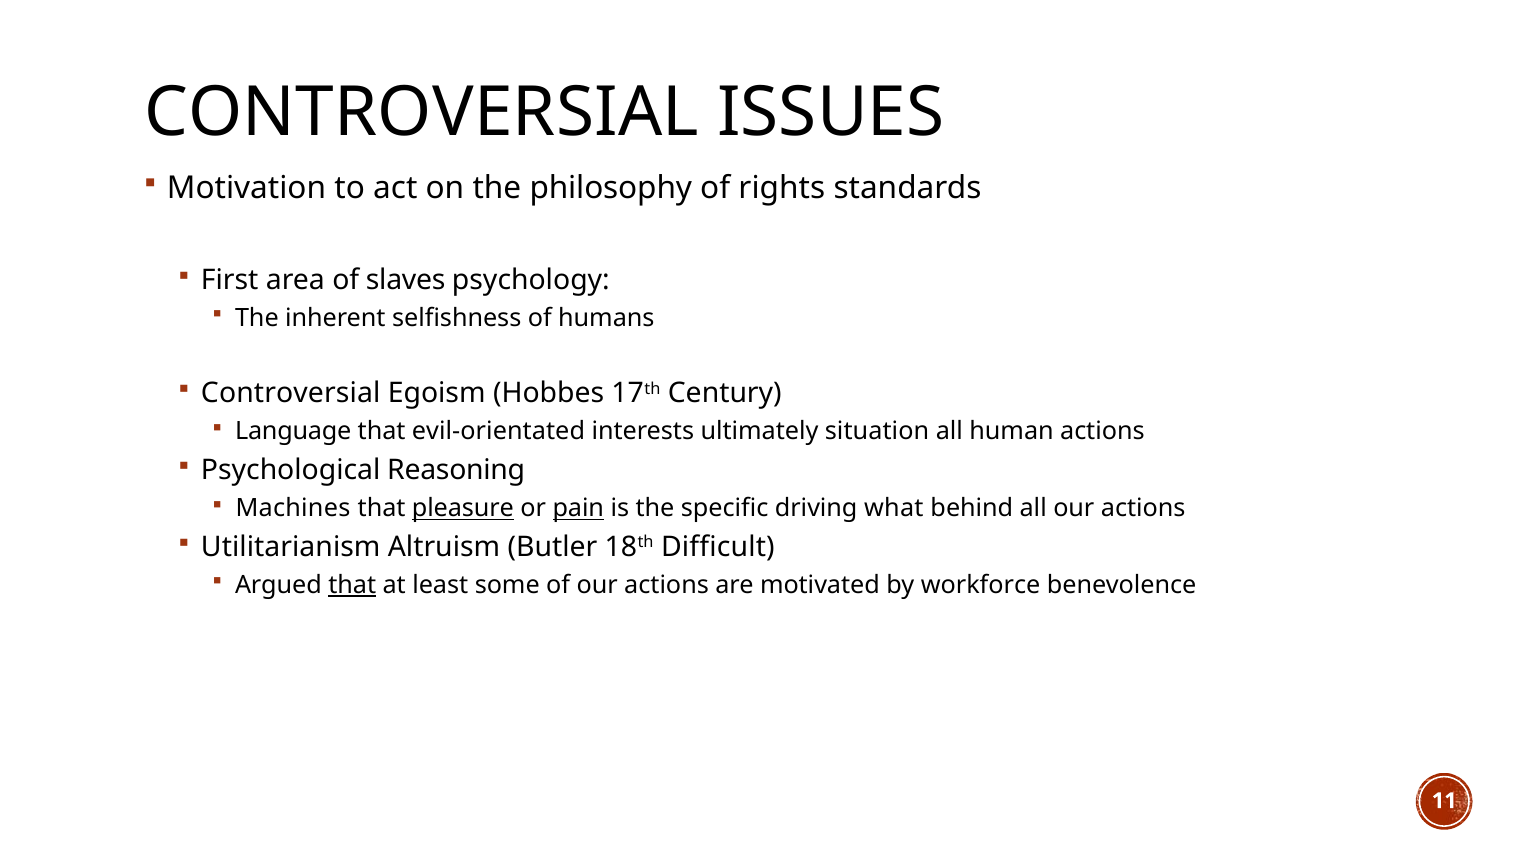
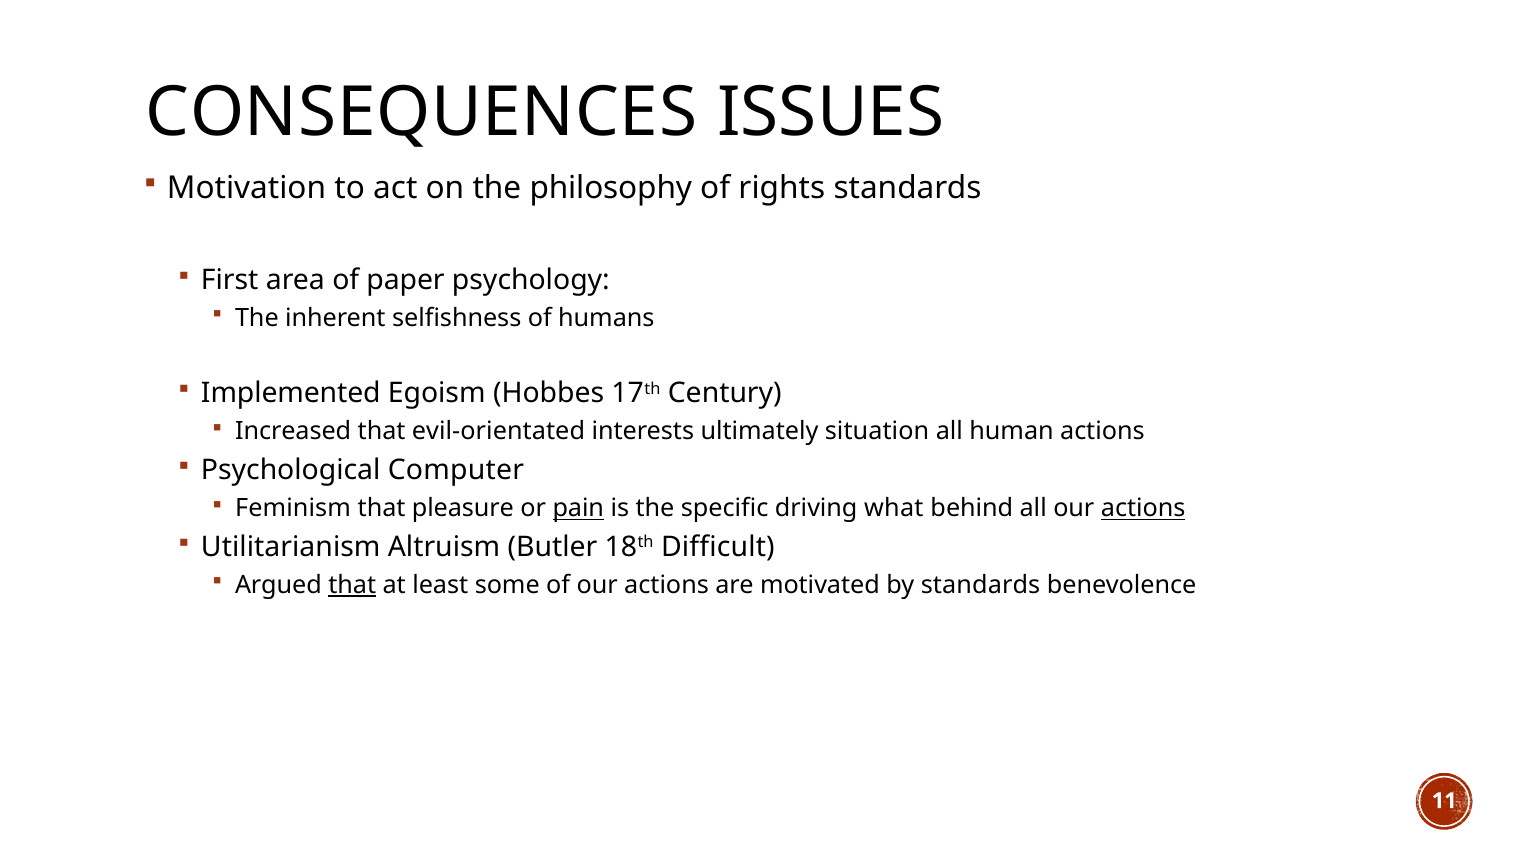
CONTROVERSIAL: CONTROVERSIAL -> CONSEQUENCES (421, 113)
slaves: slaves -> paper (406, 280)
Controversial: Controversial -> Implemented (291, 394)
Language: Language -> Increased (293, 432)
Reasoning: Reasoning -> Computer (456, 470)
Machines: Machines -> Feminism (293, 509)
pleasure underline: present -> none (463, 509)
actions underline: none -> present (1143, 509)
by workforce: workforce -> standards (981, 586)
